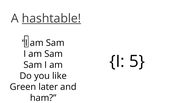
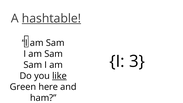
5: 5 -> 3 (137, 61)
like underline: none -> present (59, 76)
later: later -> here (48, 87)
